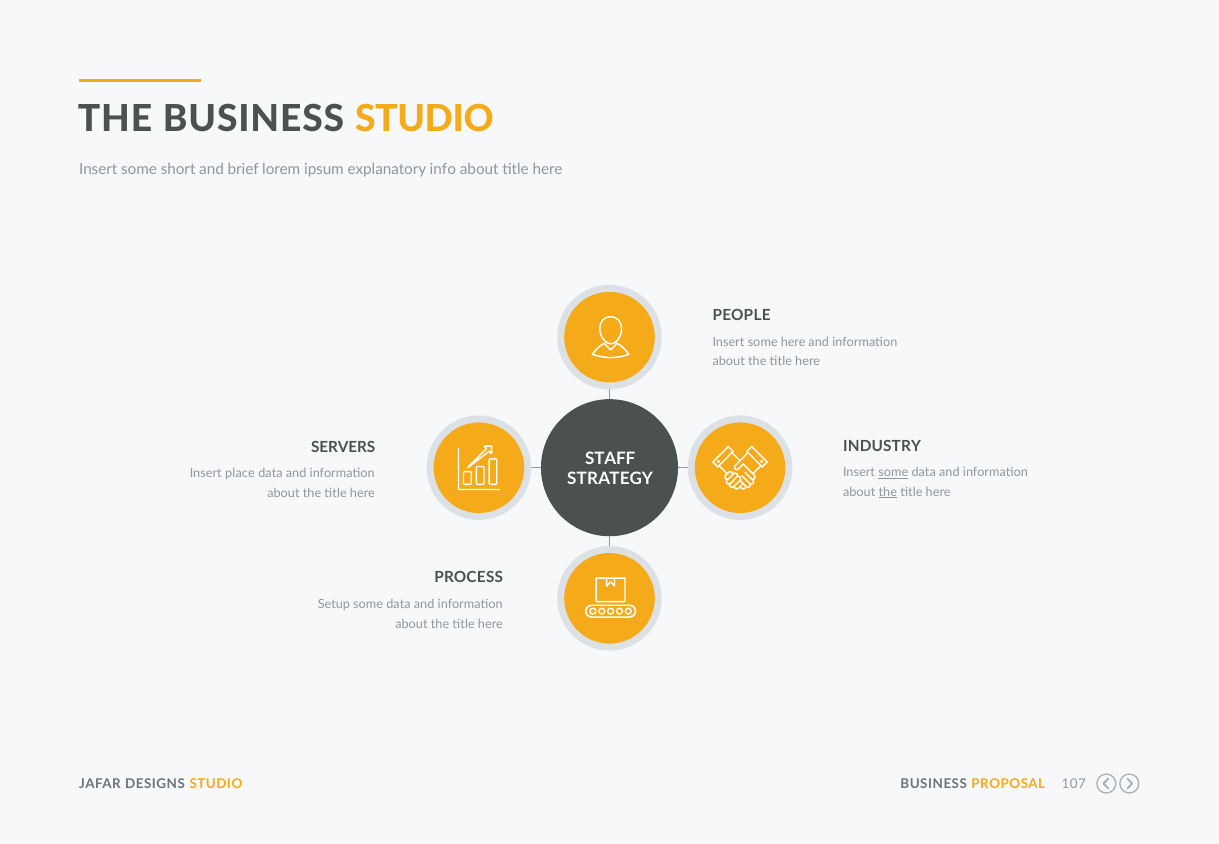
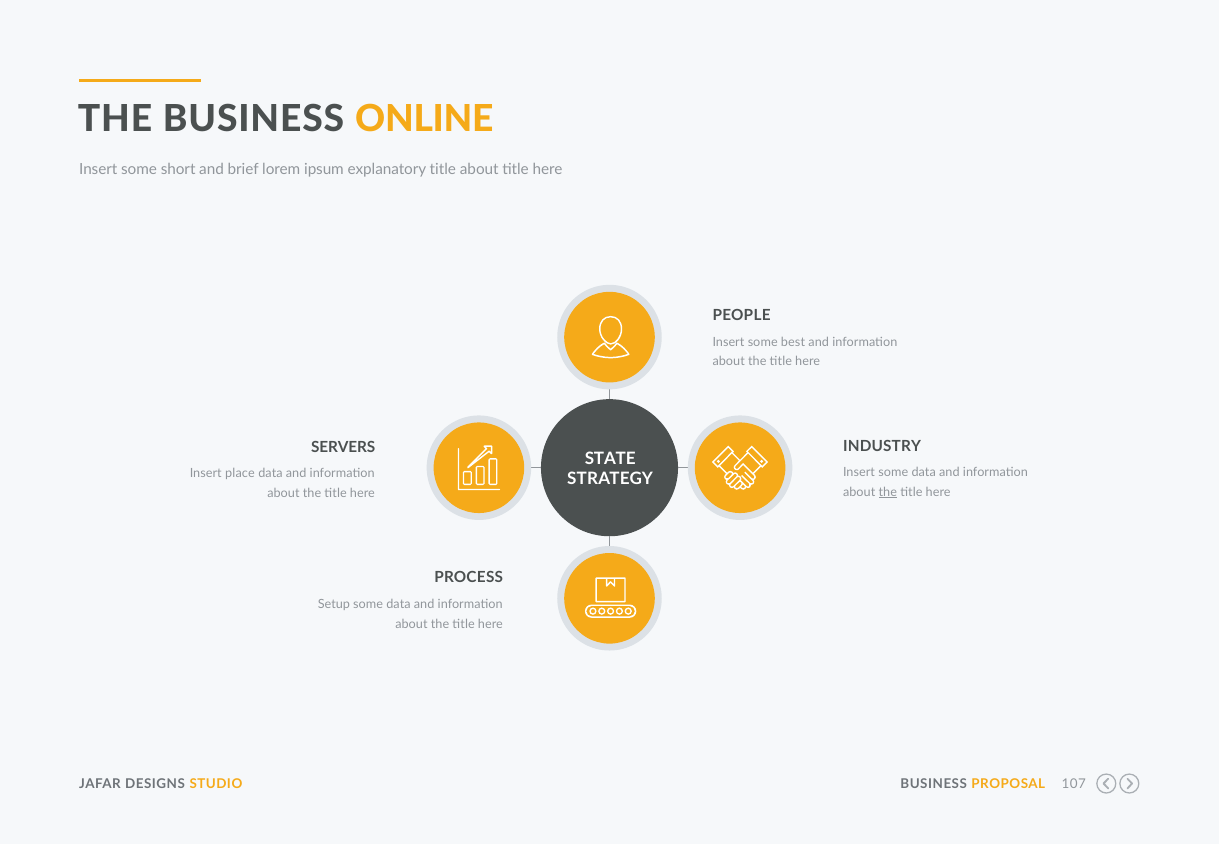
BUSINESS STUDIO: STUDIO -> ONLINE (424, 119)
explanatory info: info -> title (443, 170)
some here: here -> best (793, 342)
STAFF: STAFF -> STATE (610, 458)
some underline: present -> none (893, 472)
